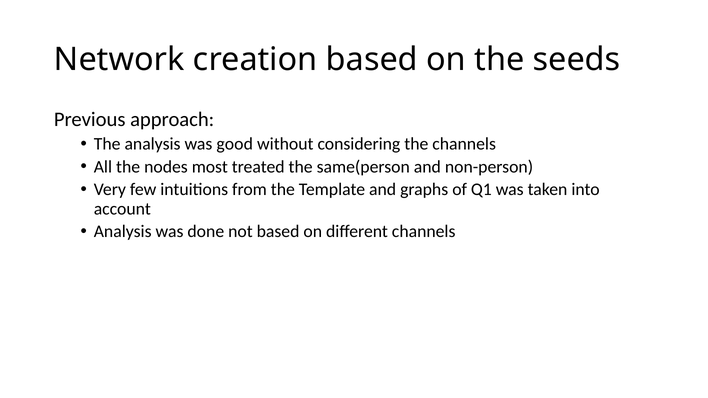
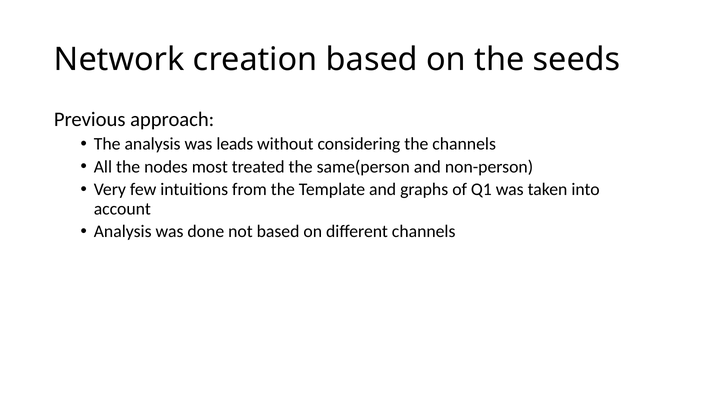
good: good -> leads (235, 144)
